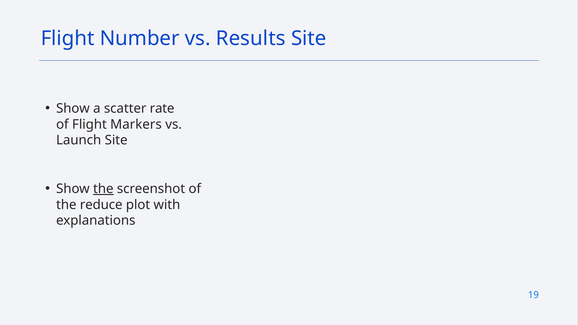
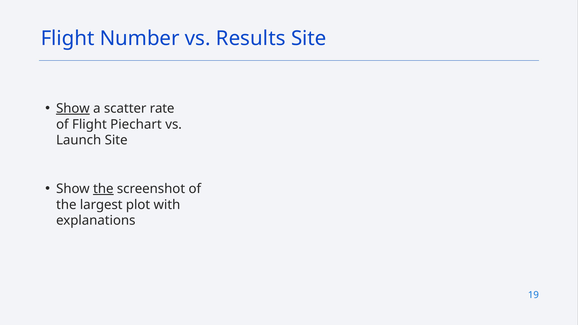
Show underline: none -> present (73, 109)
Markers: Markers -> Piechart (136, 124)
reduce: reduce -> largest (101, 205)
